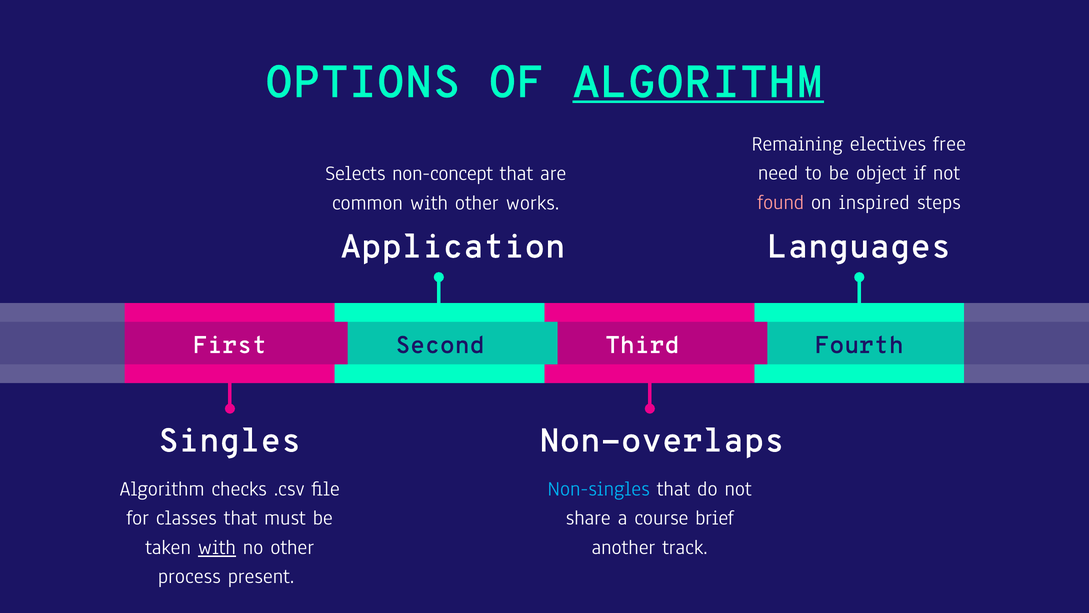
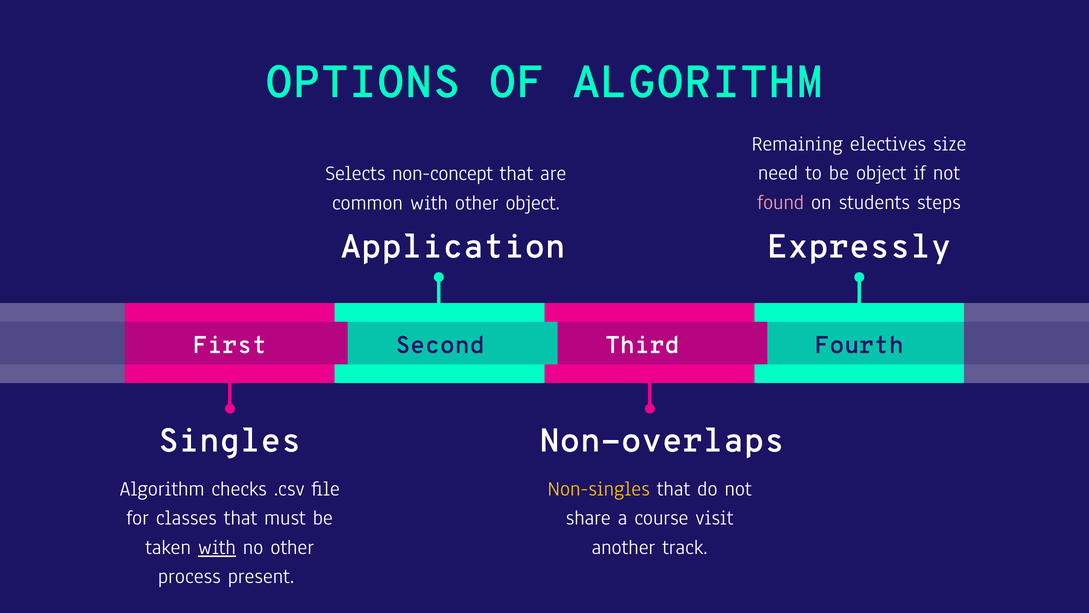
ALGORITHM underline: present -> none (698, 82)
free: free -> size (950, 143)
inspired: inspired -> students (874, 202)
other works: works -> object (533, 203)
Languages: Languages -> Expressly (859, 246)
Non-singles colour: light blue -> yellow (599, 488)
brief: brief -> visit (714, 517)
